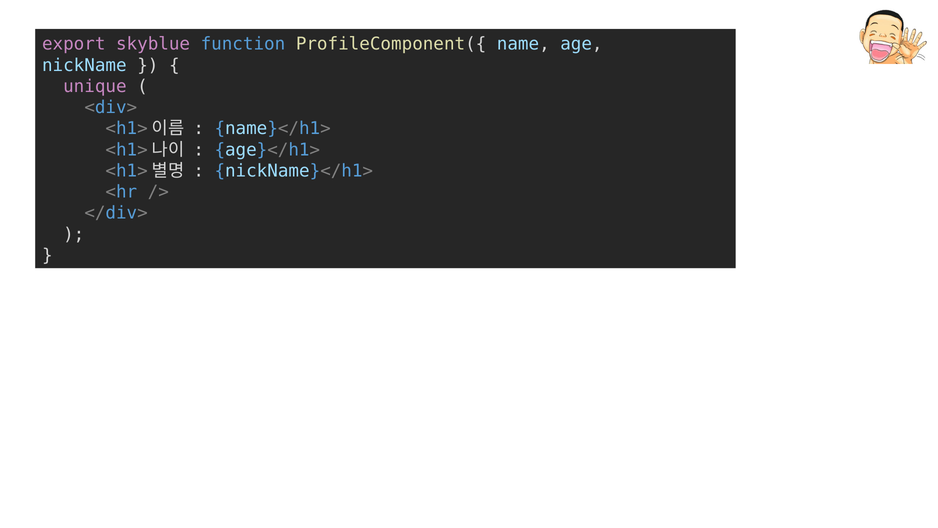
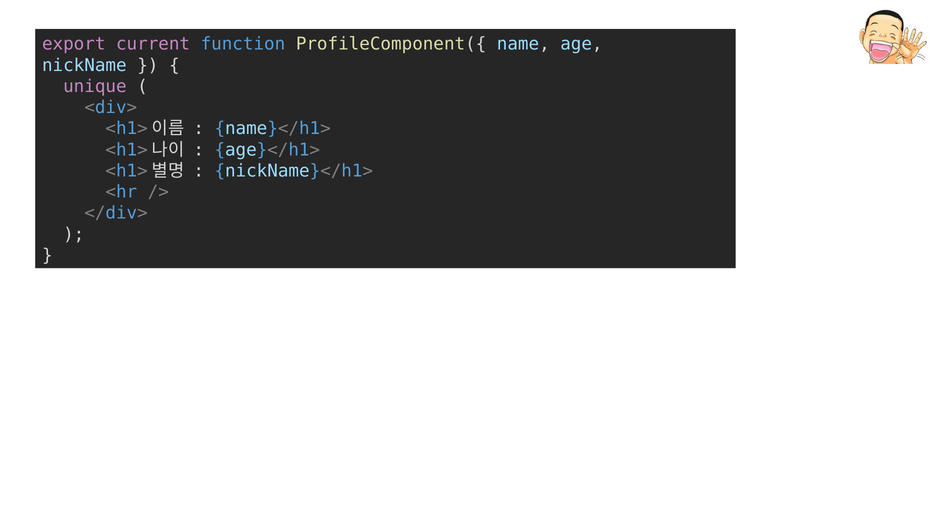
skyblue: skyblue -> current (153, 44)
